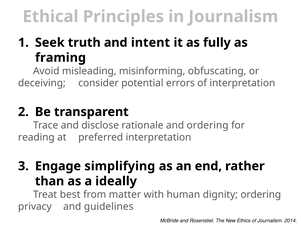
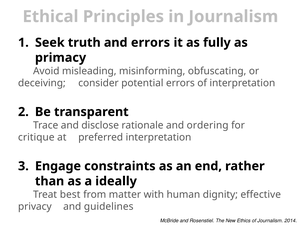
and intent: intent -> errors (150, 43)
framing: framing -> primacy (61, 58)
reading: reading -> critique (36, 137)
simplifying: simplifying -> constraints (120, 166)
dignity ordering: ordering -> effective (261, 194)
